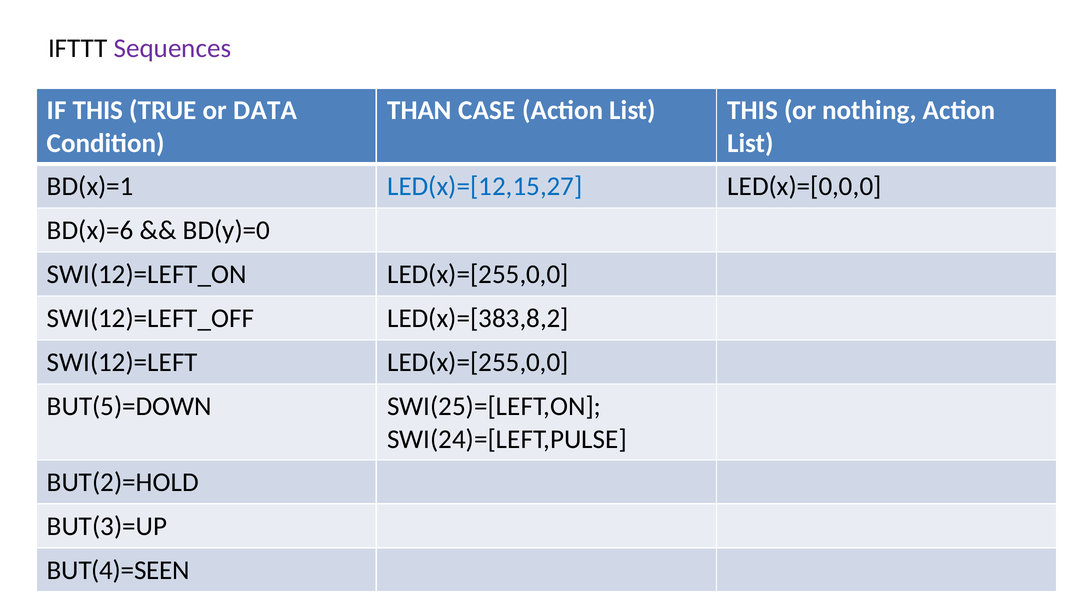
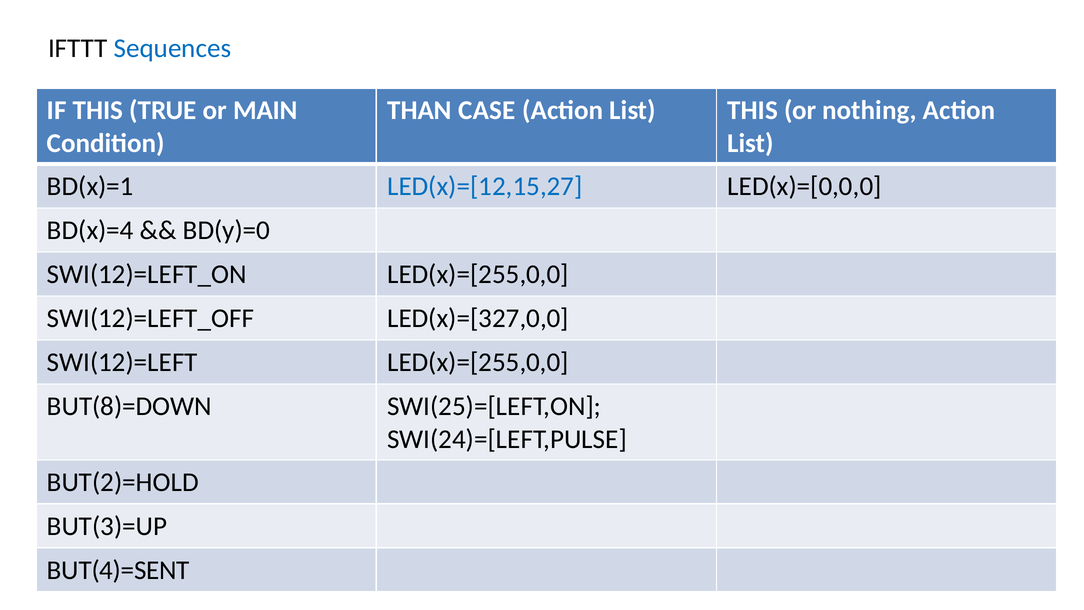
Sequences colour: purple -> blue (172, 48)
DATA: DATA -> MAIN (265, 110)
BD(x)=6: BD(x)=6 -> BD(x)=4 (90, 230)
LED(x)=[383,8,2: LED(x)=[383,8,2 -> LED(x)=[327,0,0 (478, 318)
BUT(5)=DOWN: BUT(5)=DOWN -> BUT(8)=DOWN (129, 406)
BUT(4)=SEEN: BUT(4)=SEEN -> BUT(4)=SENT (118, 570)
